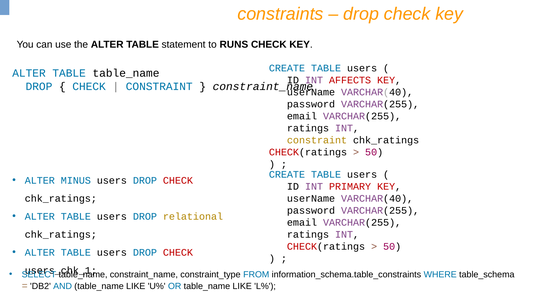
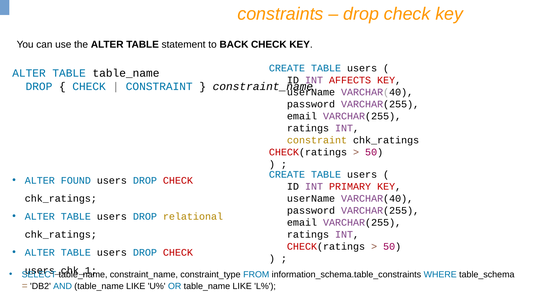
RUNS: RUNS -> BACK (234, 44)
MINUS: MINUS -> FOUND (76, 181)
